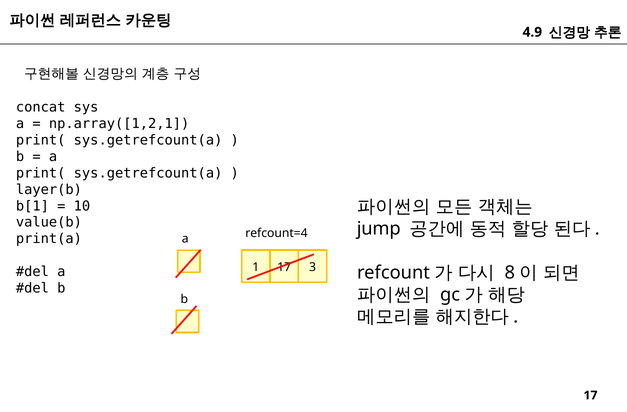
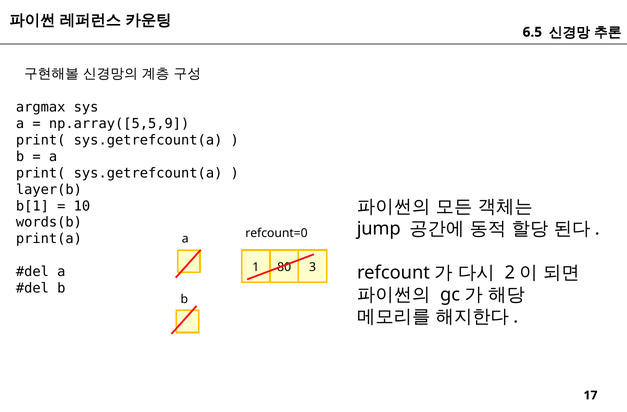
4.9: 4.9 -> 6.5 (532, 32)
concat: concat -> argmax (41, 107)
np.array([1,2,1: np.array([1,2,1 -> np.array([5,5,9 (119, 124)
value(b: value(b -> words(b (49, 222)
refcount=4: refcount=4 -> refcount=0 (276, 233)
1 17: 17 -> 80 (284, 267)
8: 8 -> 2 (510, 273)
